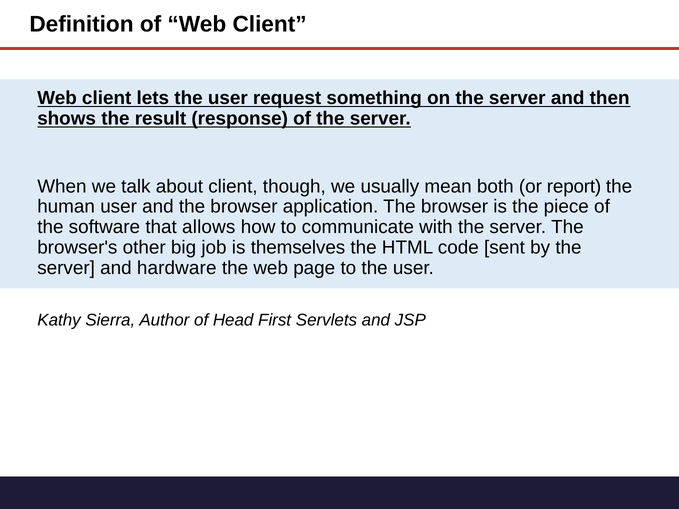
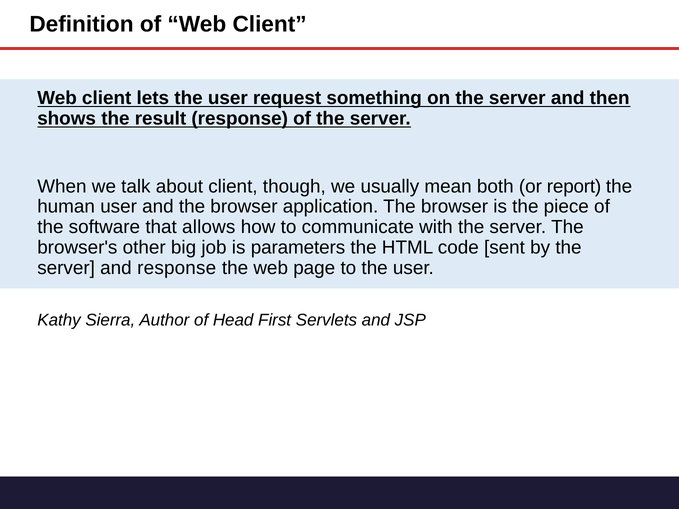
themselves: themselves -> parameters (298, 248)
and hardware: hardware -> response (177, 268)
